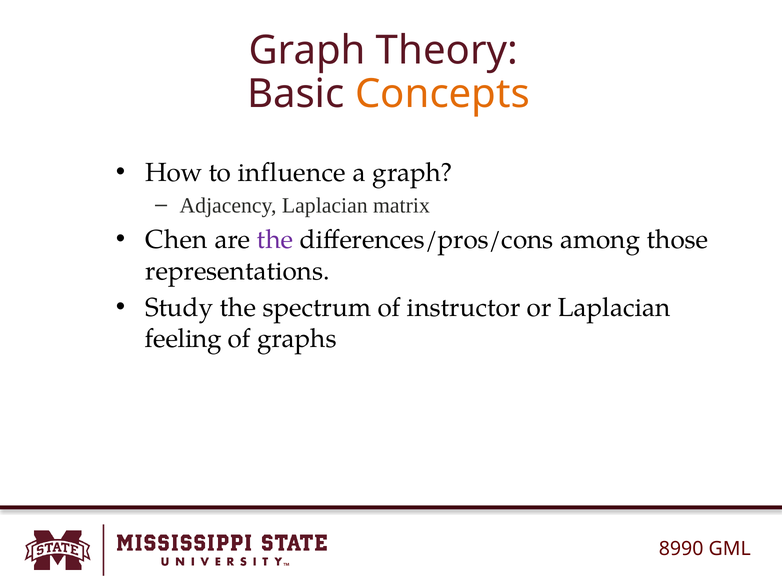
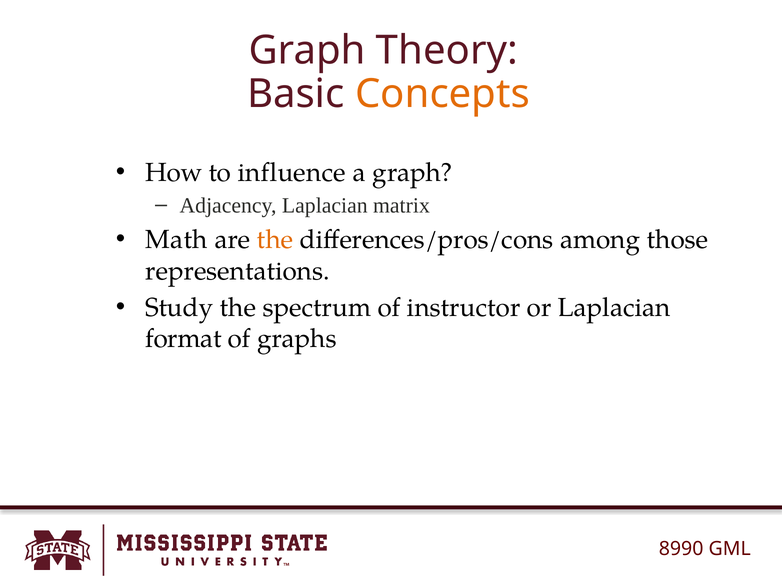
Chen: Chen -> Math (177, 239)
the colour: purple -> orange (275, 239)
feeling: feeling -> format (183, 338)
